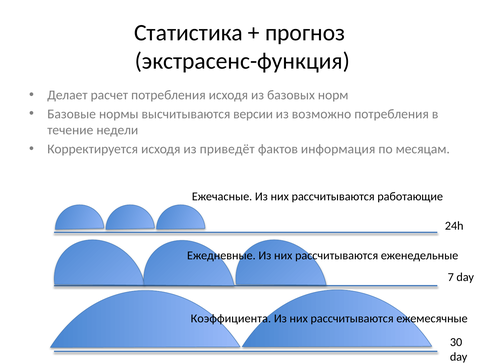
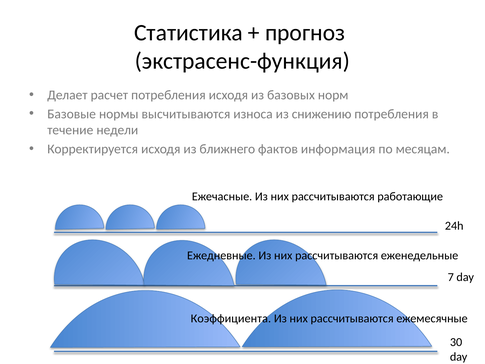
версии: версии -> износа (253, 114)
возможно: возможно -> снижению (322, 114)
приведёт: приведёт -> ближнего (227, 149)
